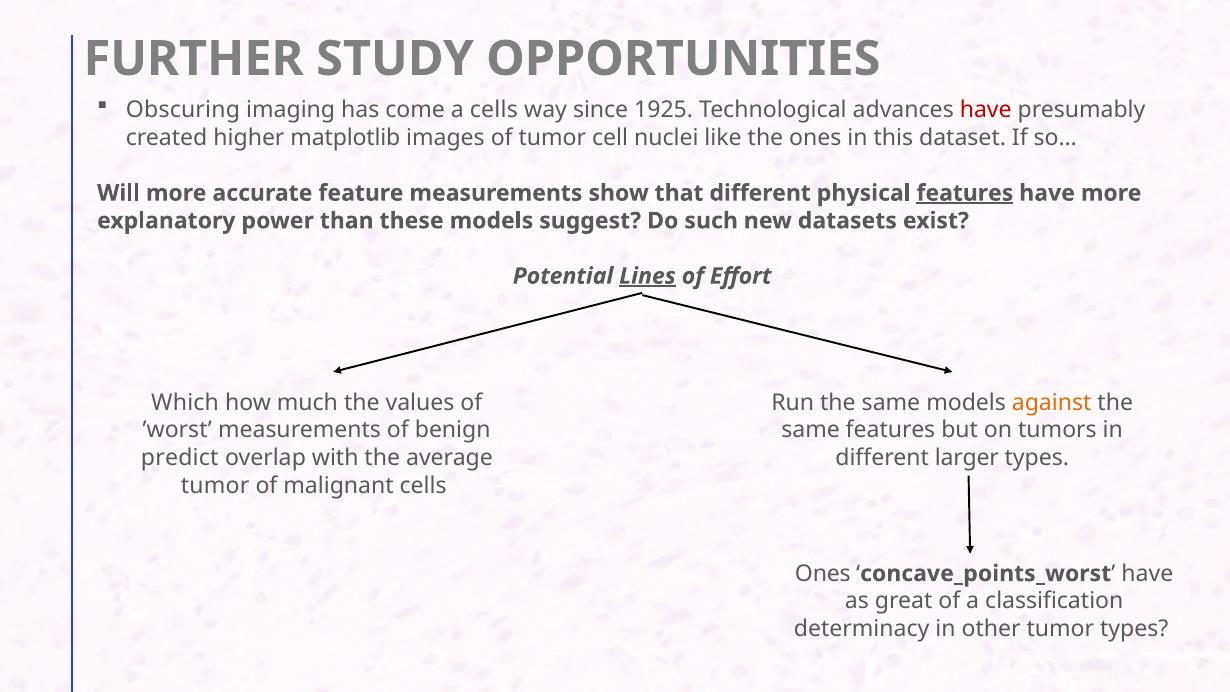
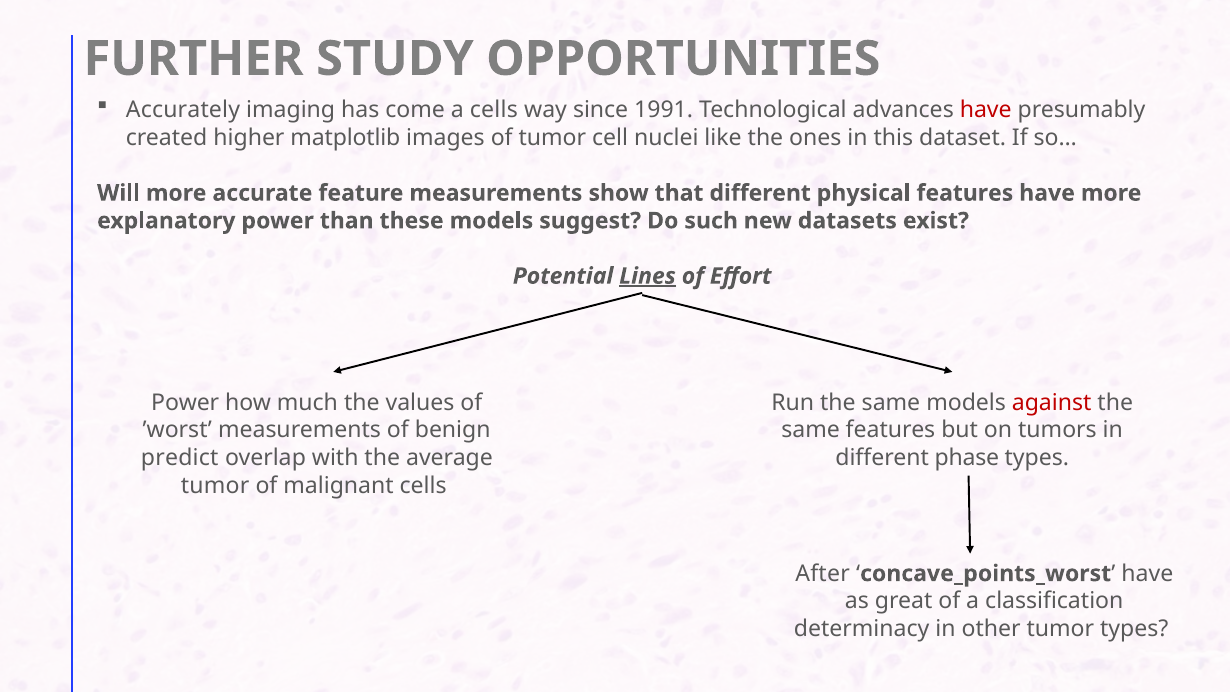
Obscuring: Obscuring -> Accurately (183, 110)
1925: 1925 -> 1991 (664, 110)
features underline: present -> none (965, 193)
Which: Which -> Power (185, 402)
against colour: orange -> red (1052, 402)
larger: larger -> phase (967, 458)
Ones: Ones -> After (823, 573)
